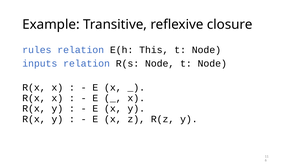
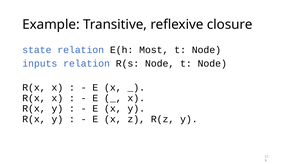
rules: rules -> state (37, 50)
This: This -> Most (154, 50)
